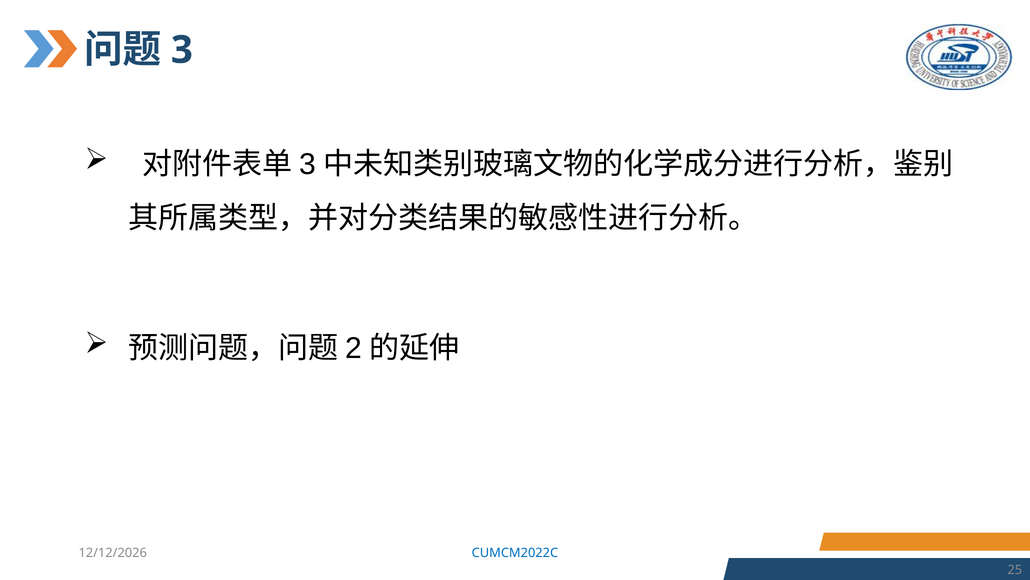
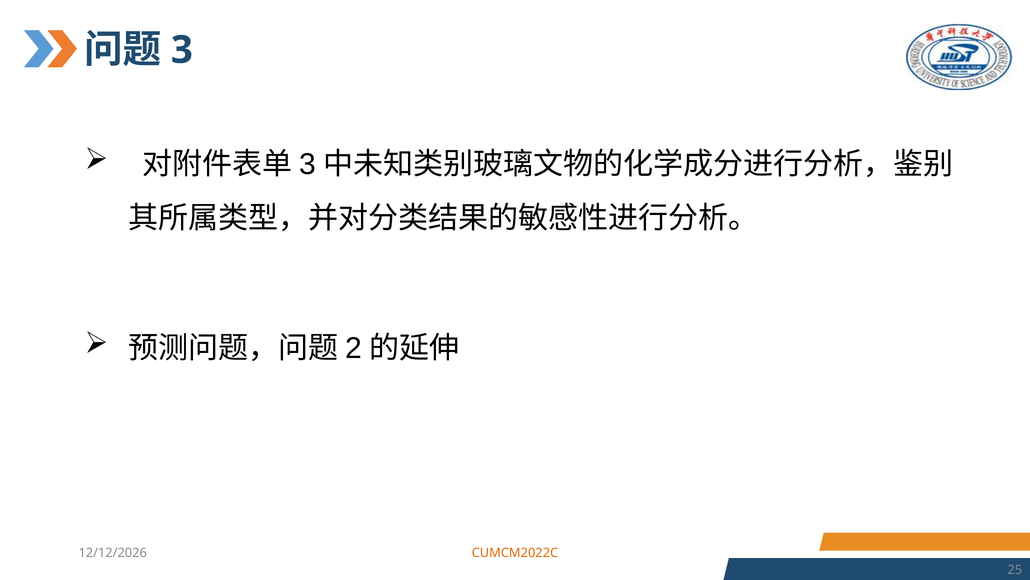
CUMCM2022C colour: blue -> orange (515, 552)
